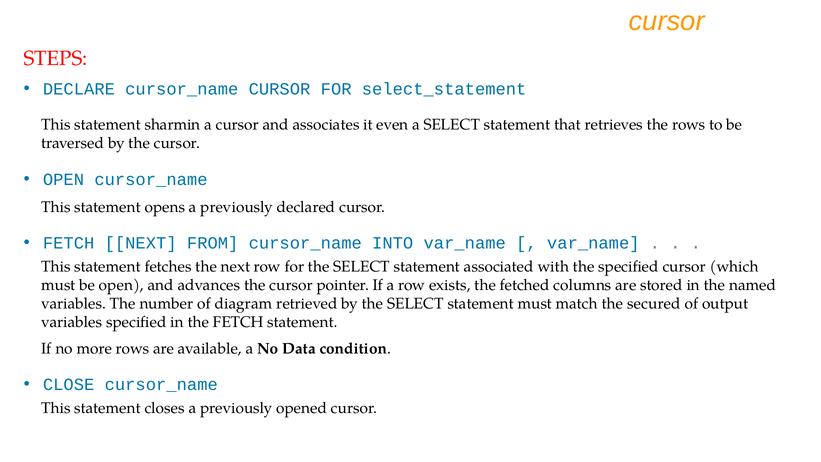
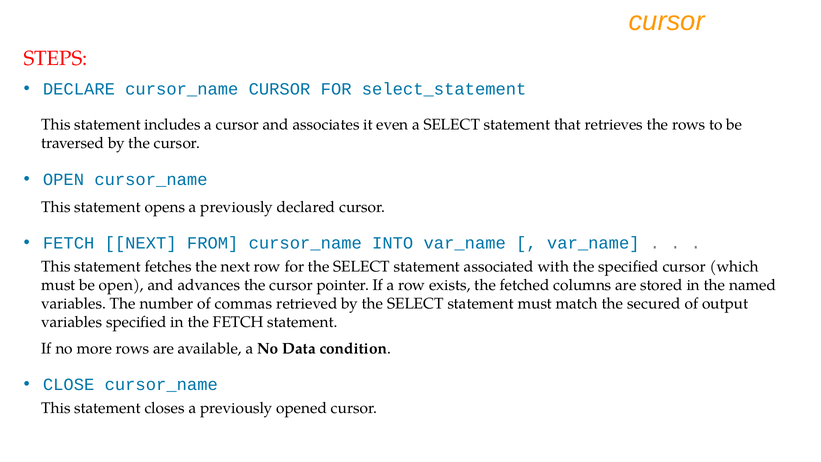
sharmin: sharmin -> includes (173, 125)
diagram: diagram -> commas (243, 303)
